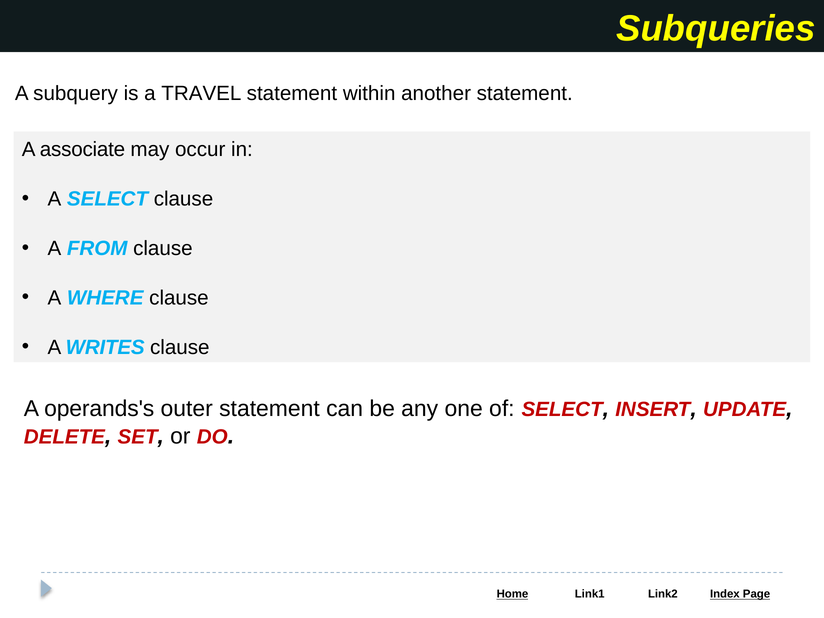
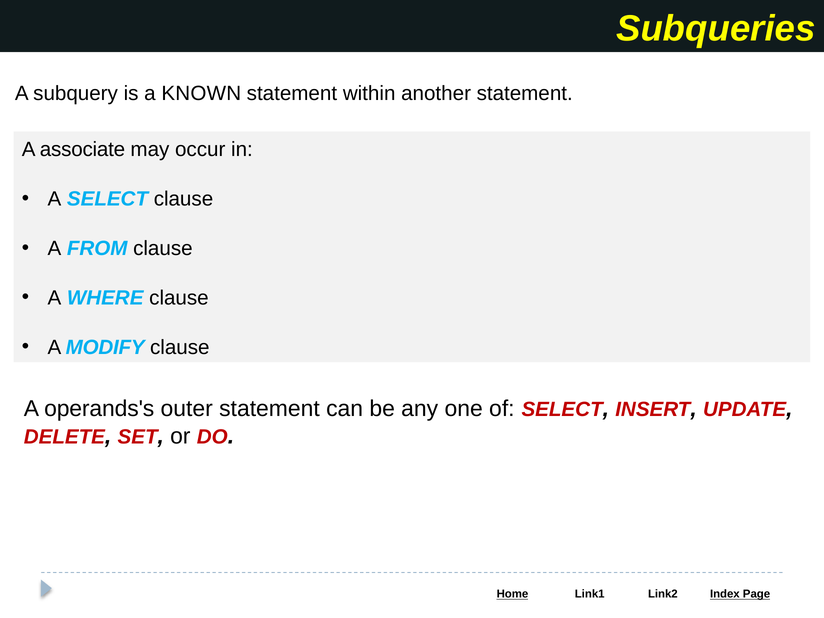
TRAVEL: TRAVEL -> KNOWN (201, 93)
WRITES: WRITES -> MODIFY (105, 347)
